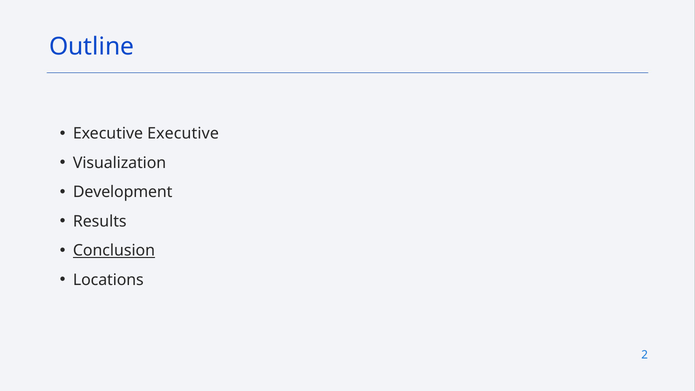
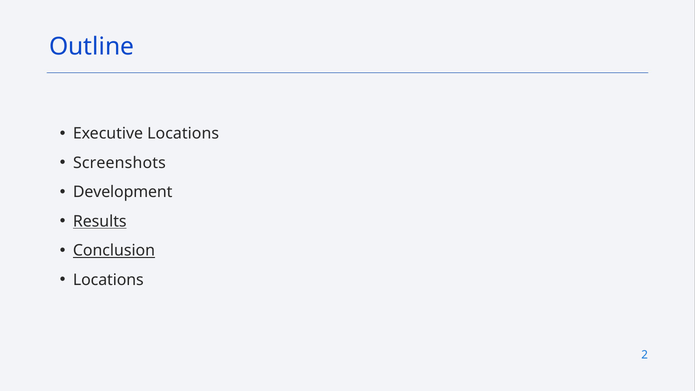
Executive Executive: Executive -> Locations (183, 134)
Visualization: Visualization -> Screenshots (119, 163)
Results underline: none -> present (100, 221)
